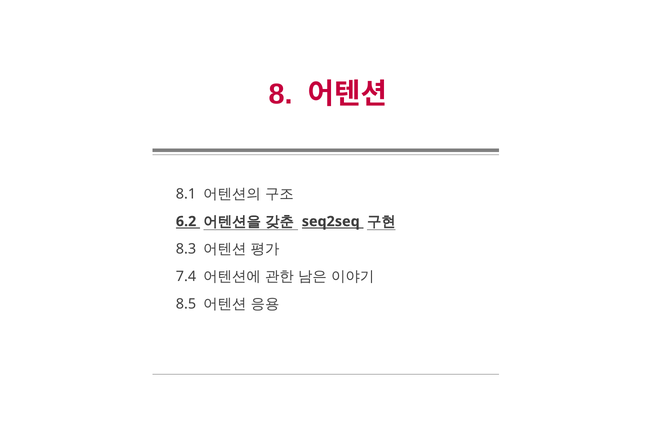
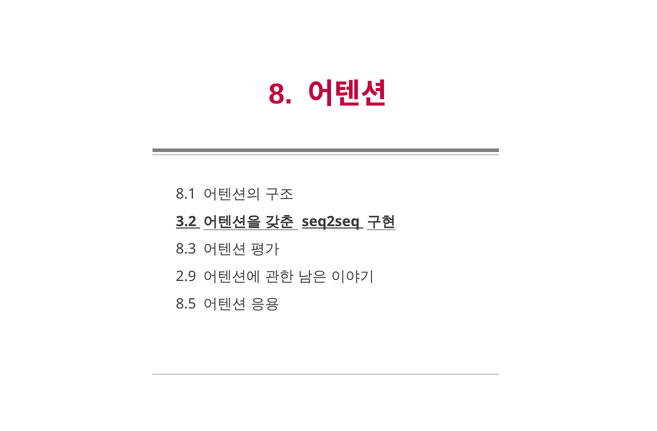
6.2: 6.2 -> 3.2 (186, 222)
7.4: 7.4 -> 2.9 (186, 277)
